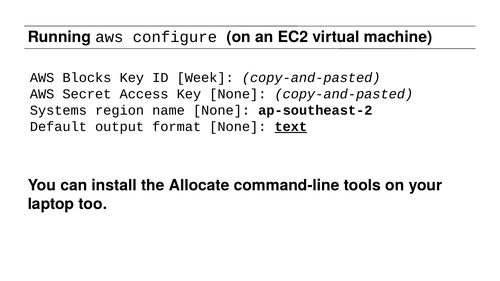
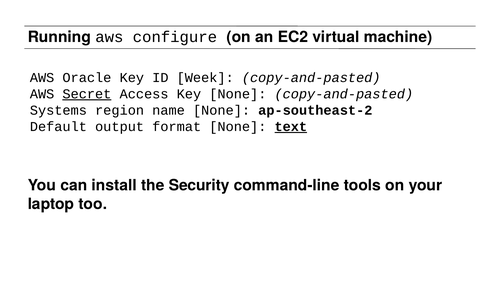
Blocks: Blocks -> Oracle (87, 78)
Secret underline: none -> present (87, 94)
Allocate: Allocate -> Security (199, 185)
